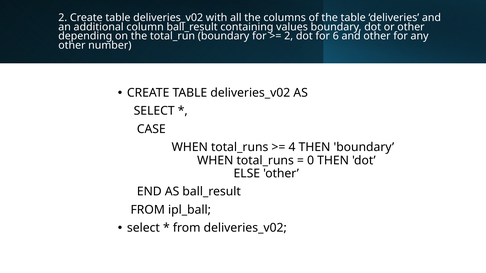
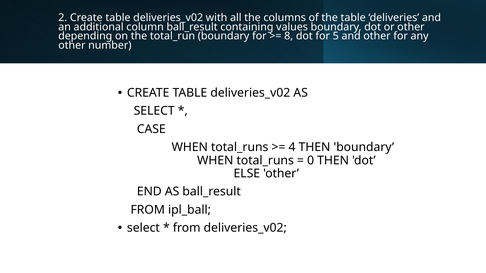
2: 2 -> 8 (289, 36)
6: 6 -> 5 (336, 36)
